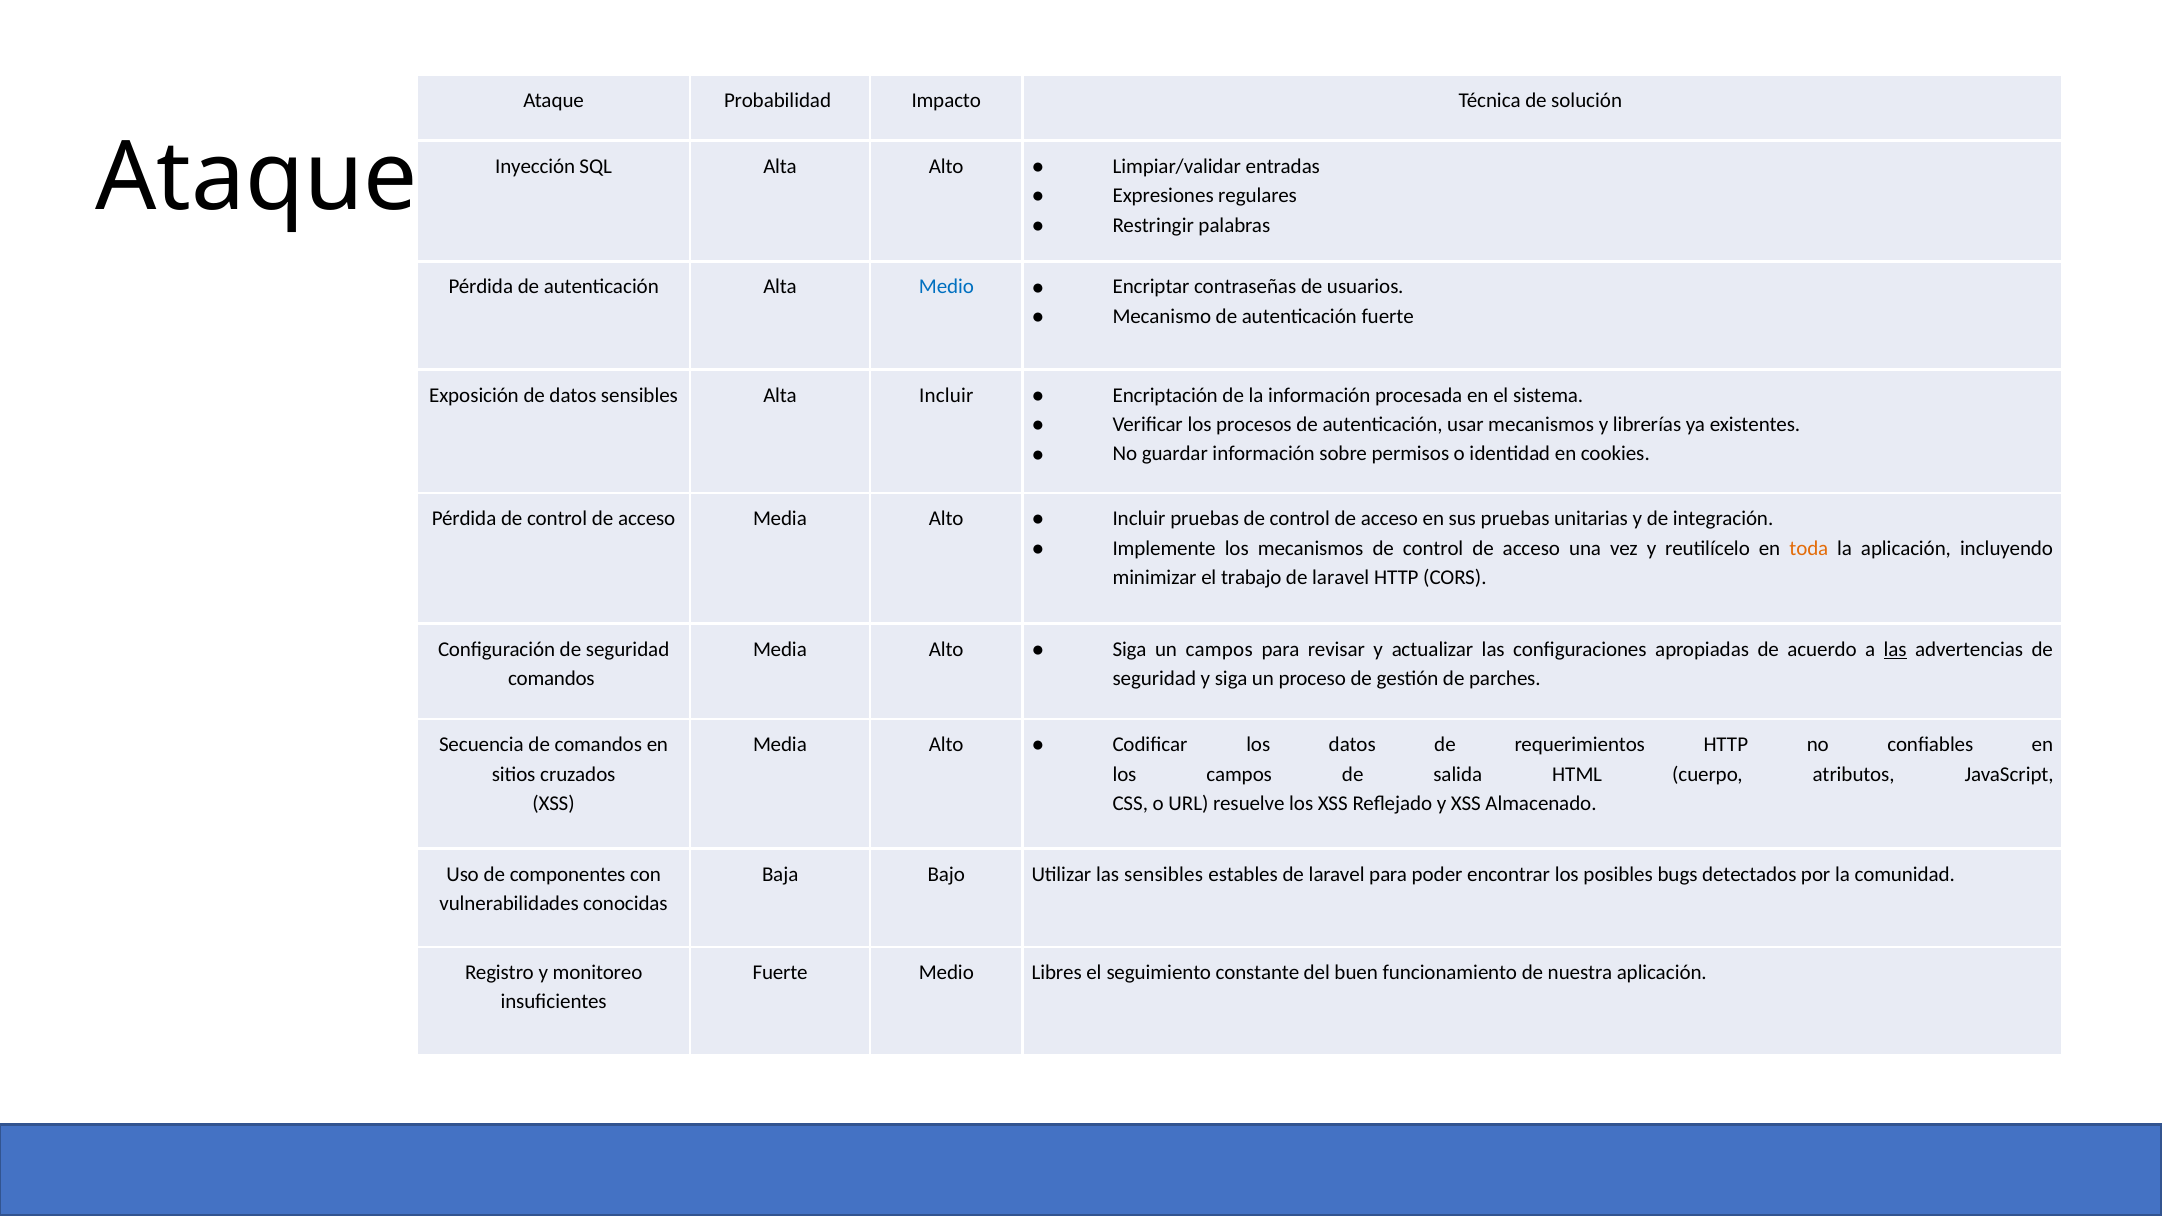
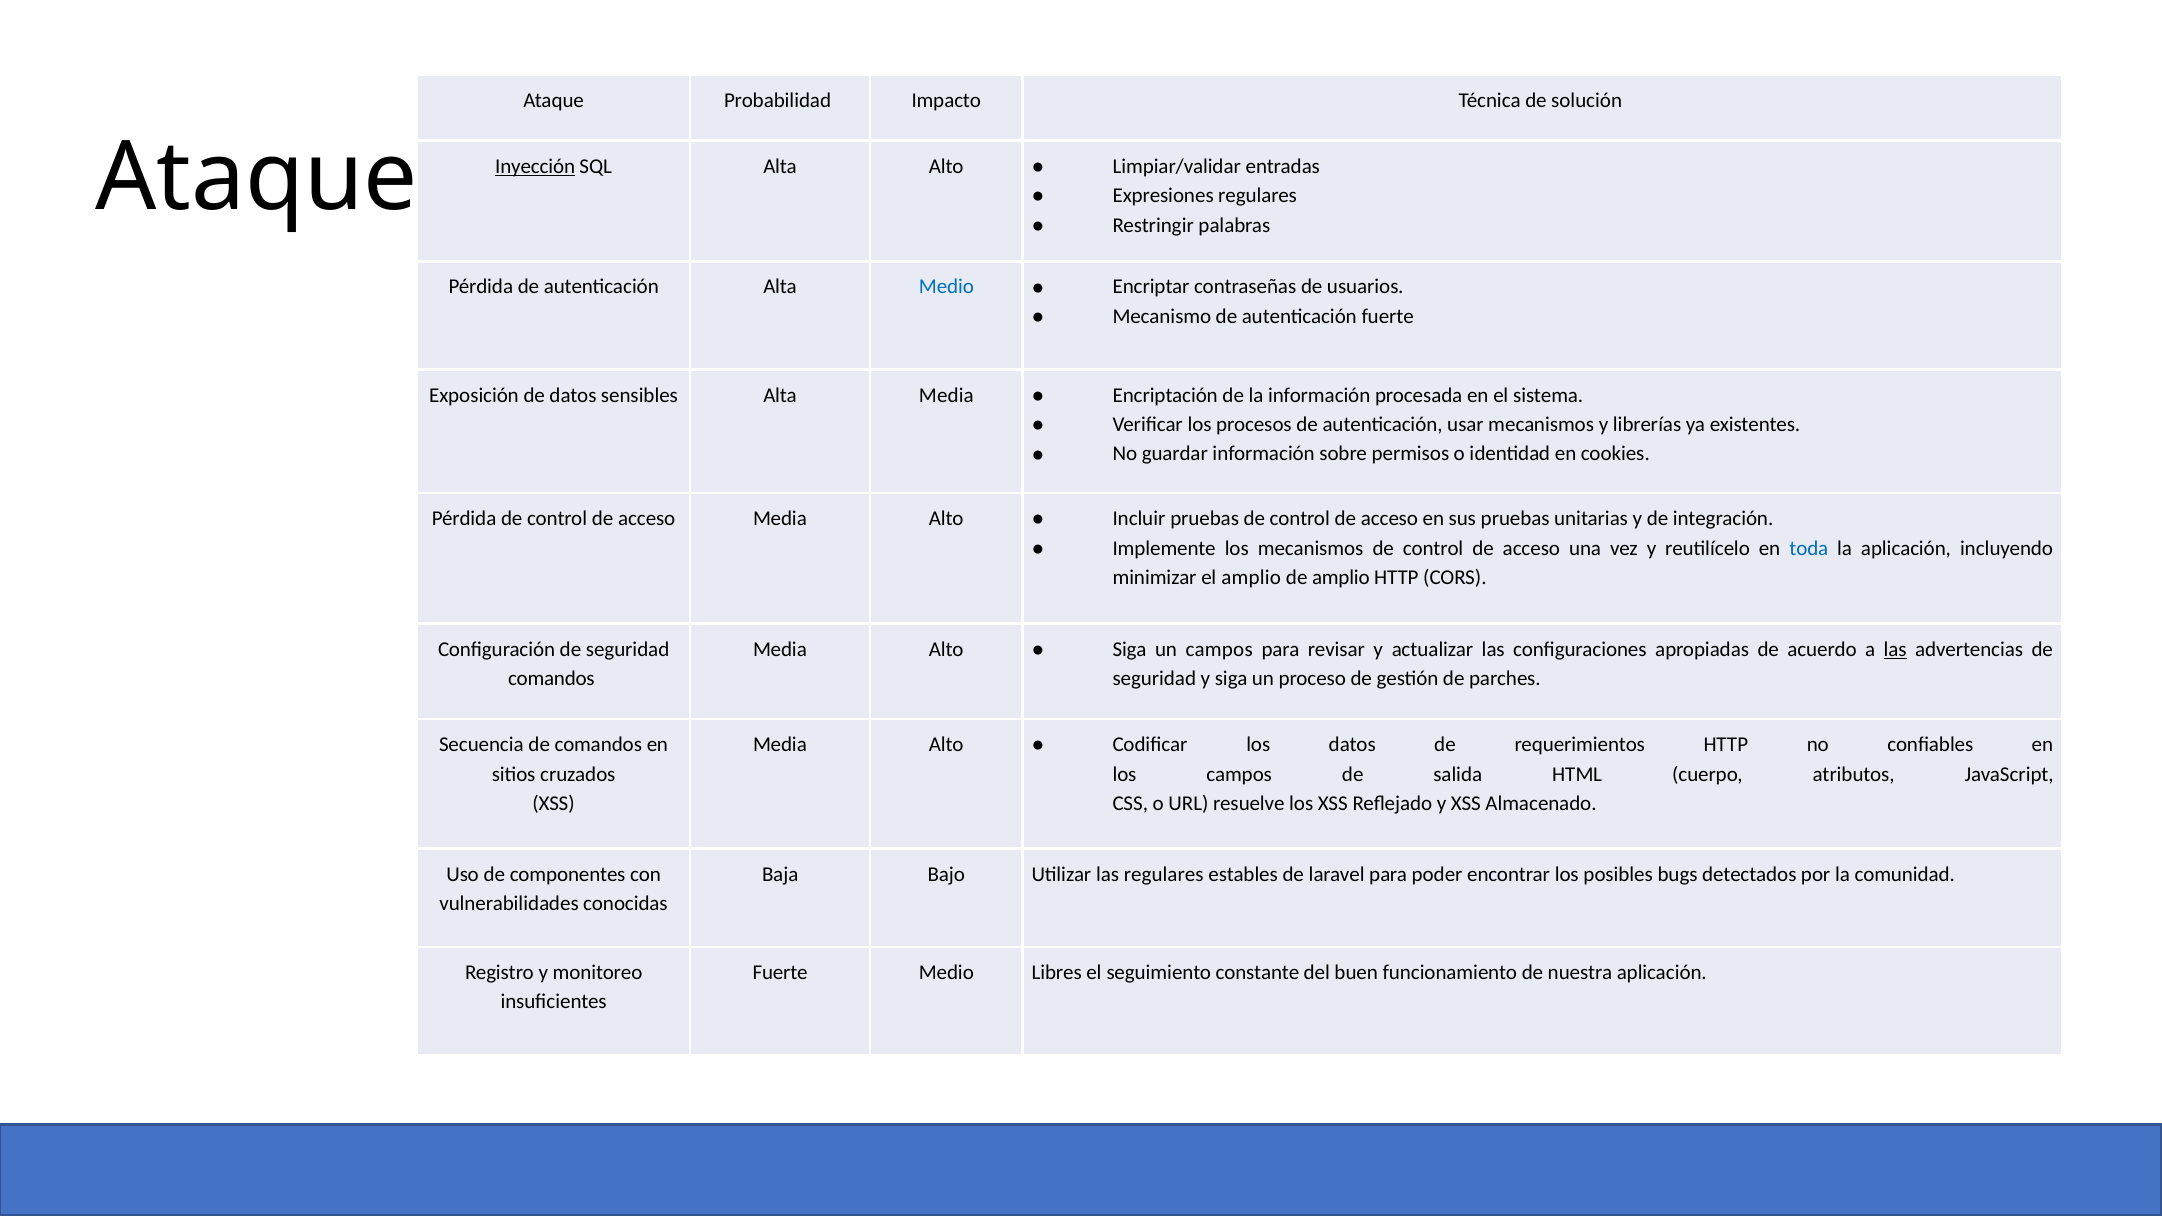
Inyección underline: none -> present (535, 166)
Alta Incluir: Incluir -> Media (946, 395)
toda colour: orange -> blue (1809, 548)
el trabajo: trabajo -> amplio (1251, 578)
laravel: laravel -> amplio (1341, 578)
las sensibles: sensibles -> regulares (1164, 875)
